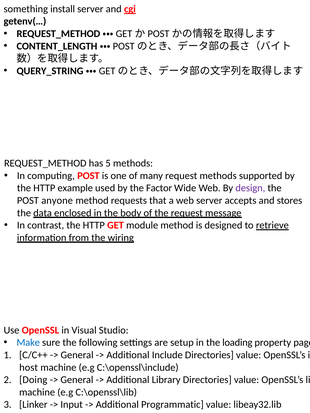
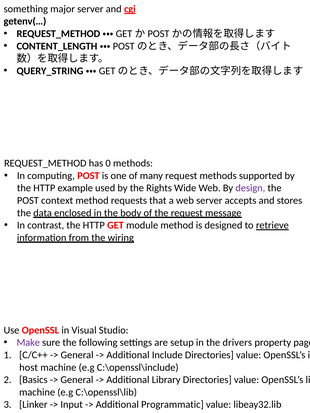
install: install -> major (63, 9)
5: 5 -> 0 (108, 163)
Factor: Factor -> Rights (159, 188)
anyone: anyone -> context (57, 201)
Make colour: blue -> purple (28, 343)
loading: loading -> drivers (237, 343)
Doing: Doing -> Basics (33, 380)
